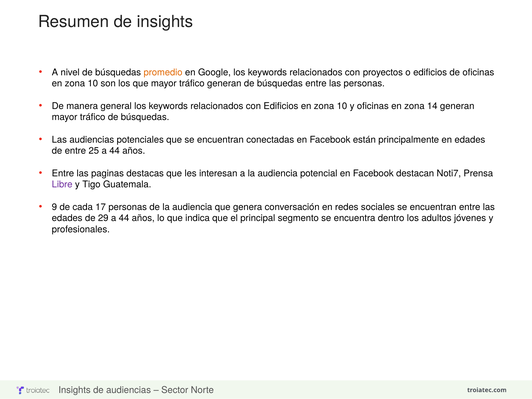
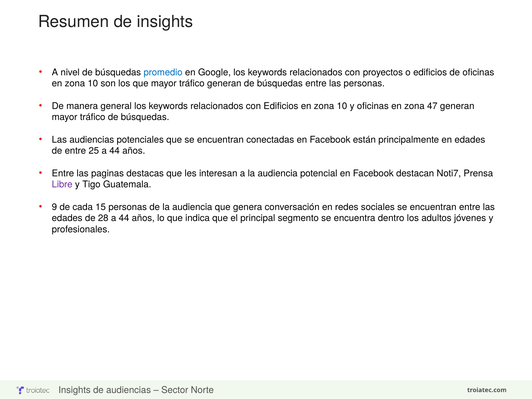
promedio colour: orange -> blue (163, 72)
14: 14 -> 47 (432, 106)
17: 17 -> 15 (101, 207)
29: 29 -> 28 (103, 218)
